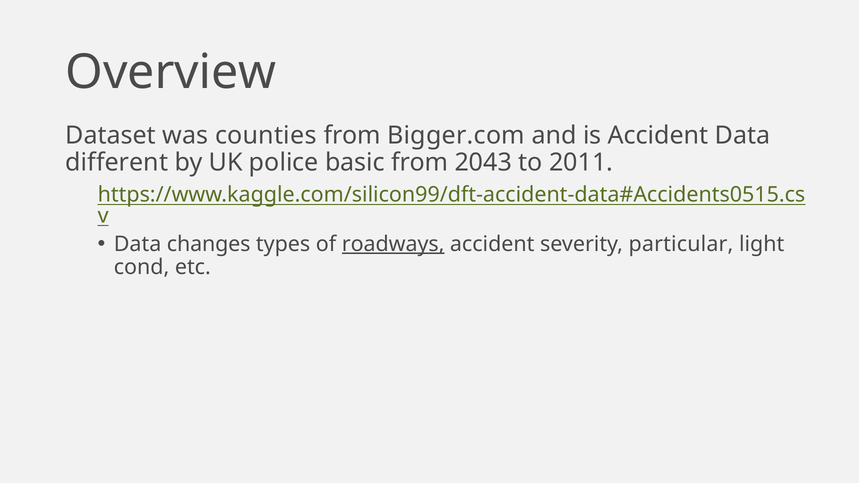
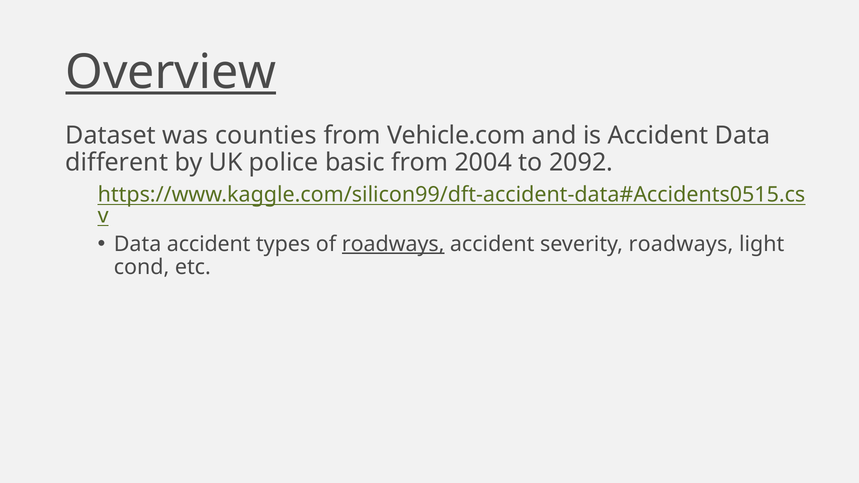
Overview underline: none -> present (171, 72)
Bigger.com: Bigger.com -> Vehicle.com (456, 136)
2043: 2043 -> 2004 (483, 163)
2011: 2011 -> 2092 (581, 163)
Data changes: changes -> accident (209, 244)
severity particular: particular -> roadways (681, 244)
